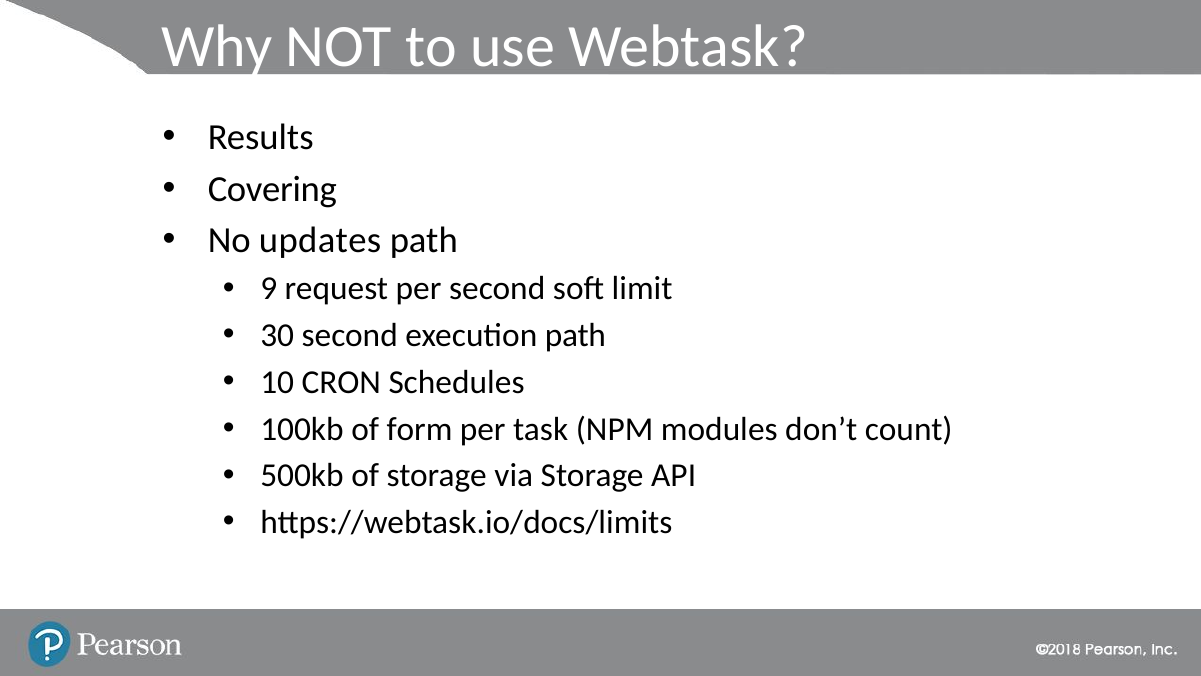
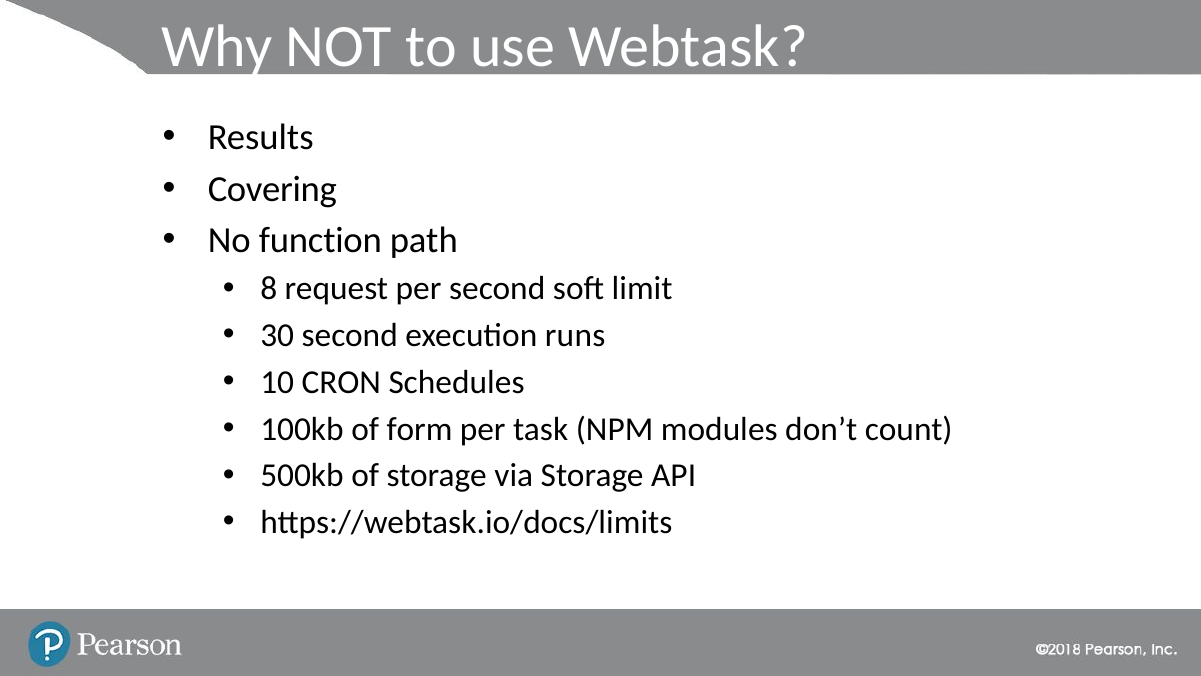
updates: updates -> function (320, 240)
9: 9 -> 8 (269, 289)
execution path: path -> runs (575, 335)
